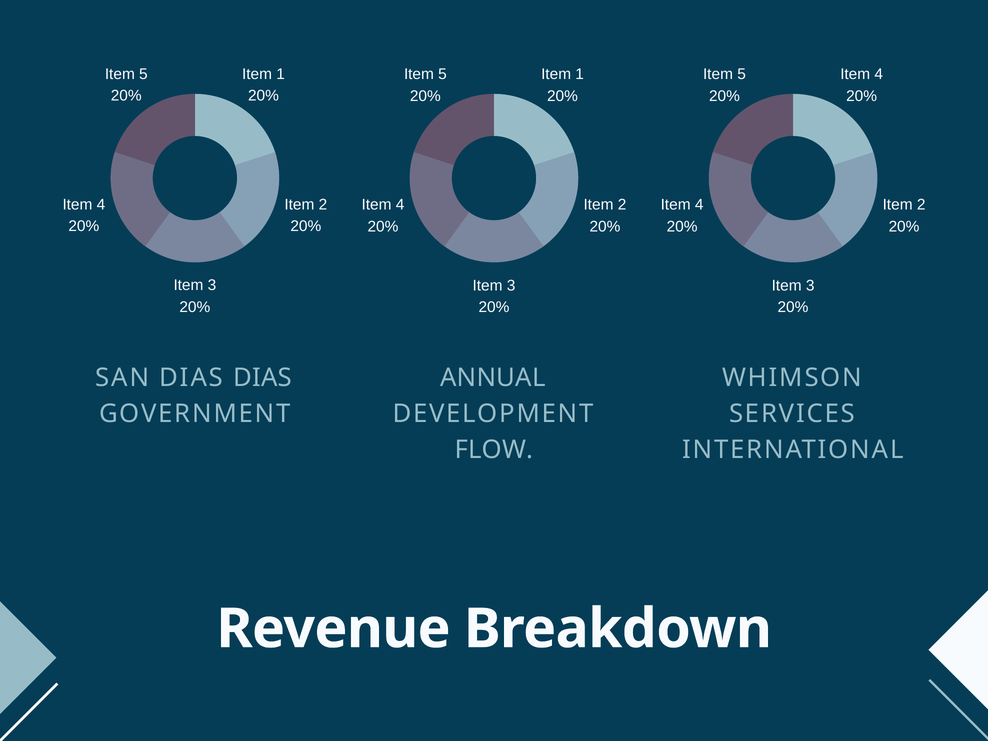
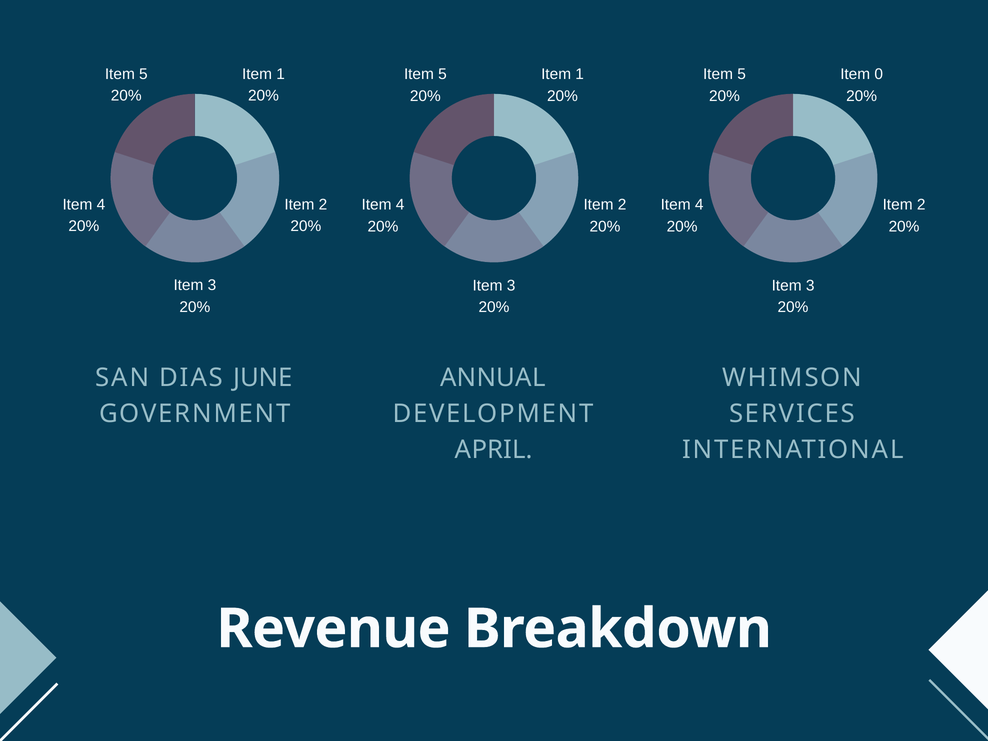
4: 4 -> 0 (879, 74)
DIAS DIAS: DIAS -> JUNE (263, 378)
FLOW: FLOW -> APRIL (494, 450)
